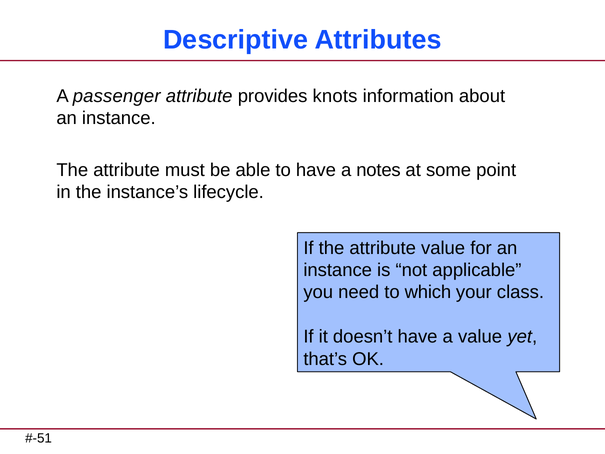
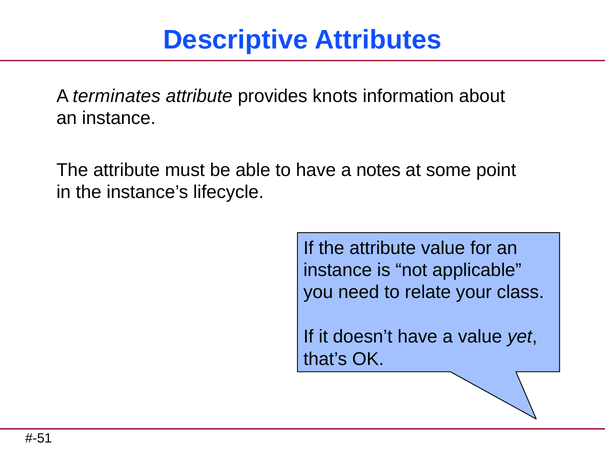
passenger: passenger -> terminates (117, 96)
which: which -> relate (428, 292)
